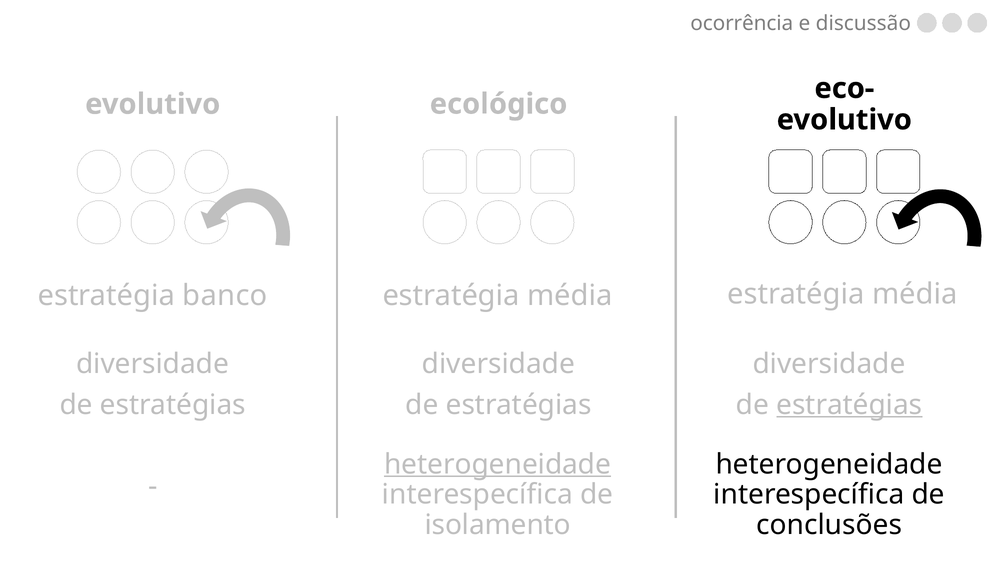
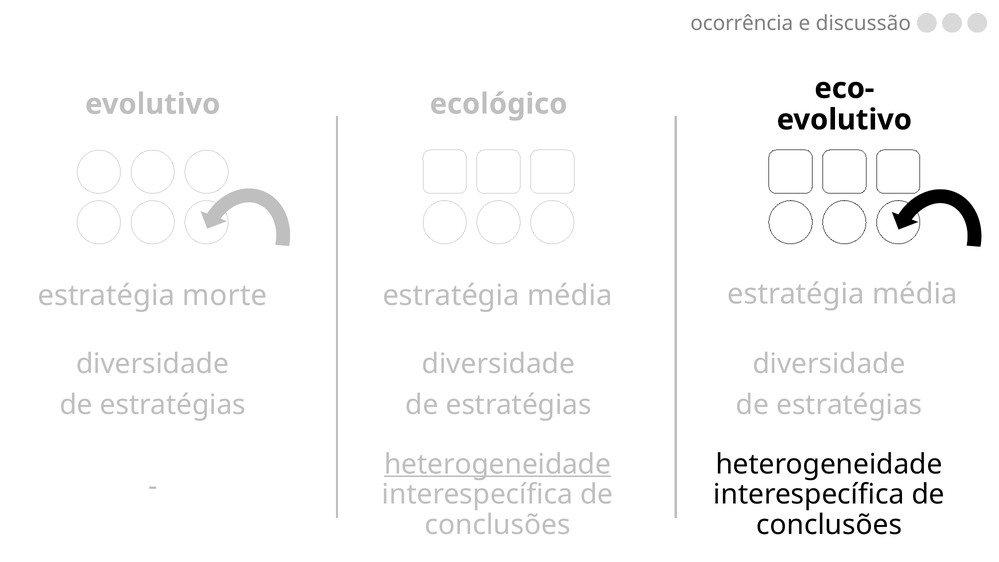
banco: banco -> morte (225, 296)
estratégias underline: present -> none (849, 405)
isolamento: isolamento -> conclusões (498, 525)
